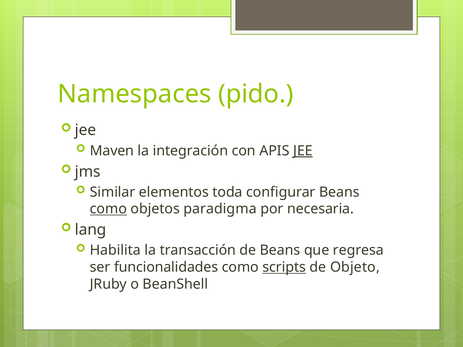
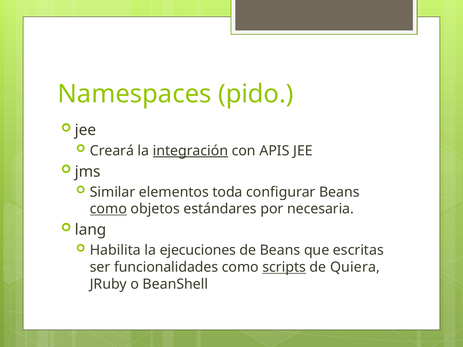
Maven: Maven -> Creará (112, 151)
integración underline: none -> present (190, 151)
JEE underline: present -> none (303, 151)
paradigma: paradigma -> estándares (220, 209)
transacción: transacción -> ejecuciones (198, 250)
regresa: regresa -> escritas (358, 250)
Objeto: Objeto -> Quiera (355, 267)
